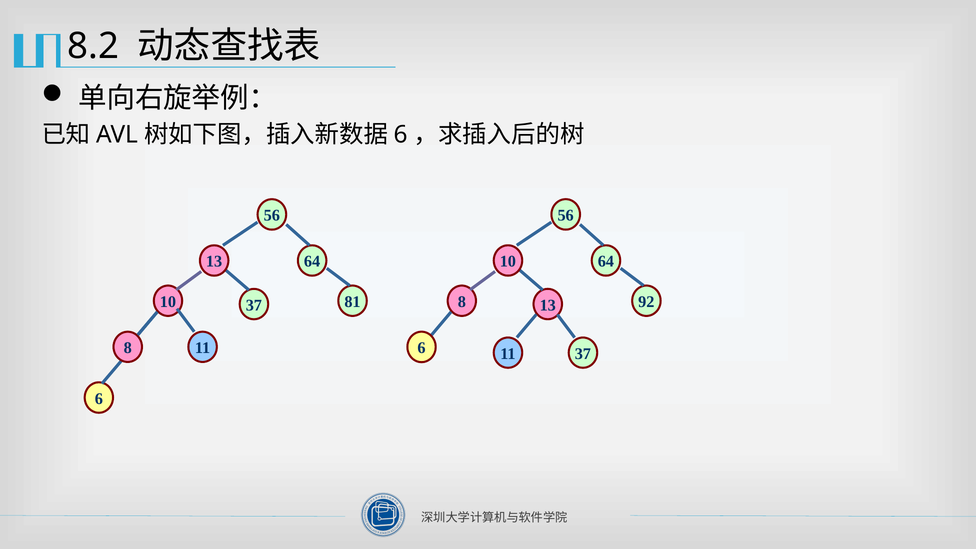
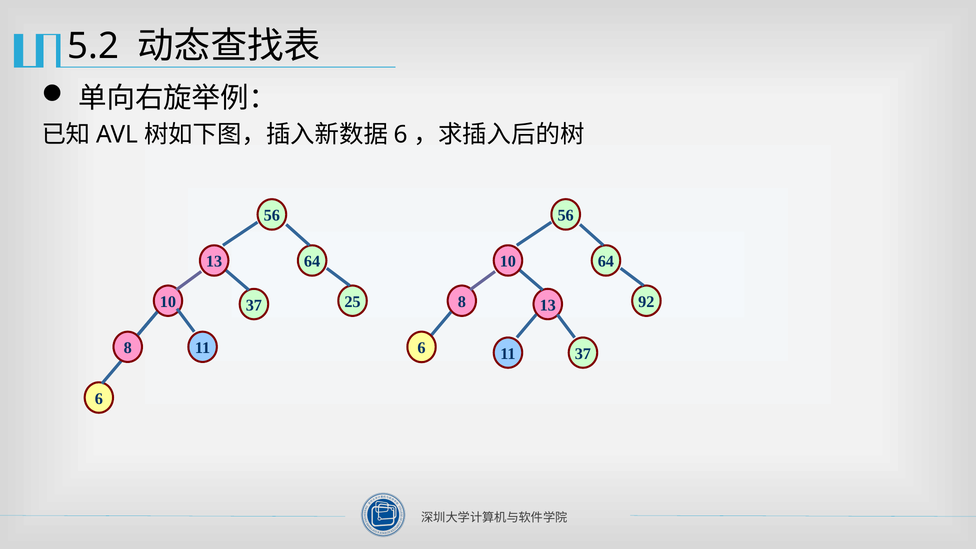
8.2: 8.2 -> 5.2 (93, 46)
81: 81 -> 25 (352, 302)
